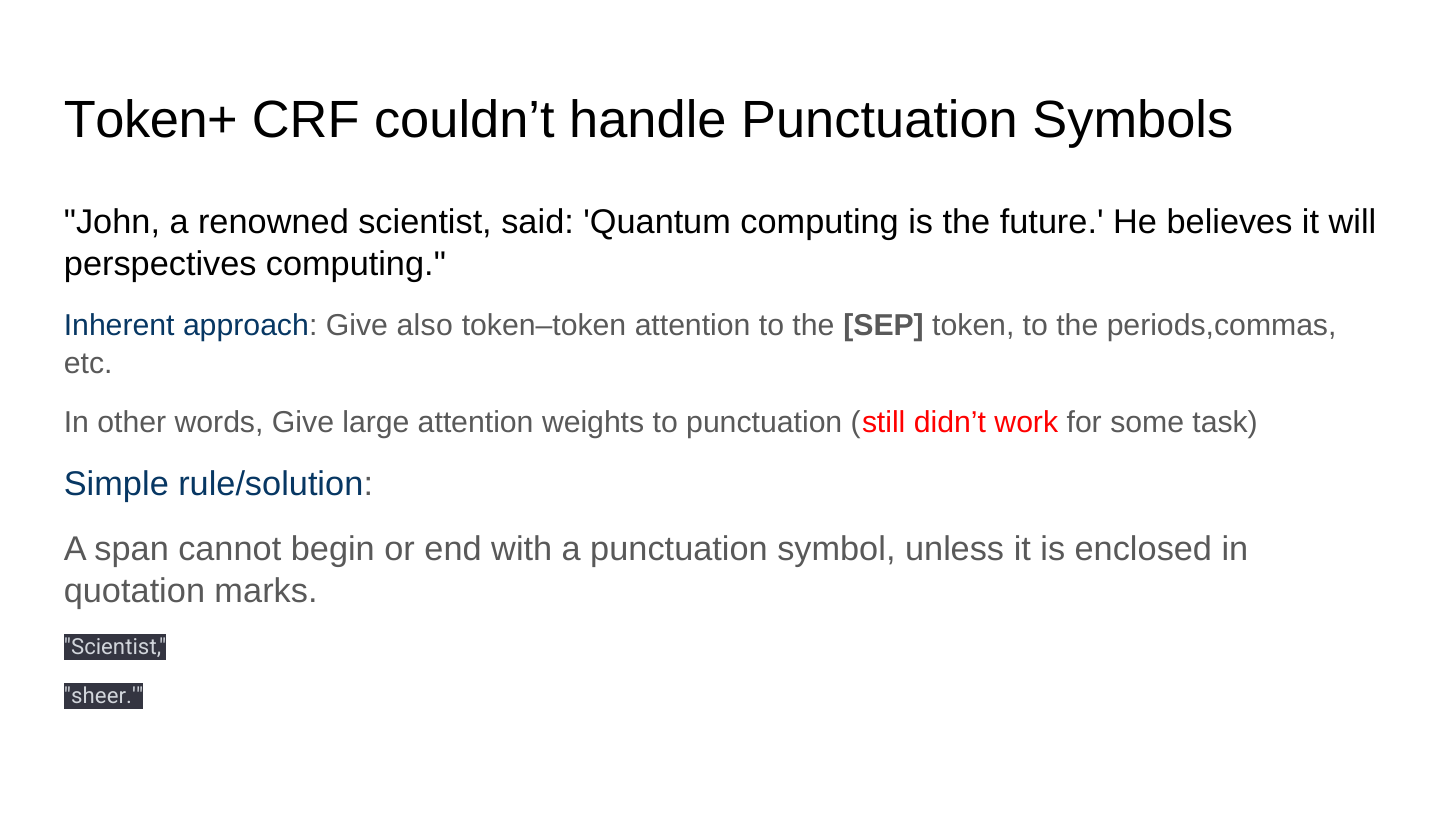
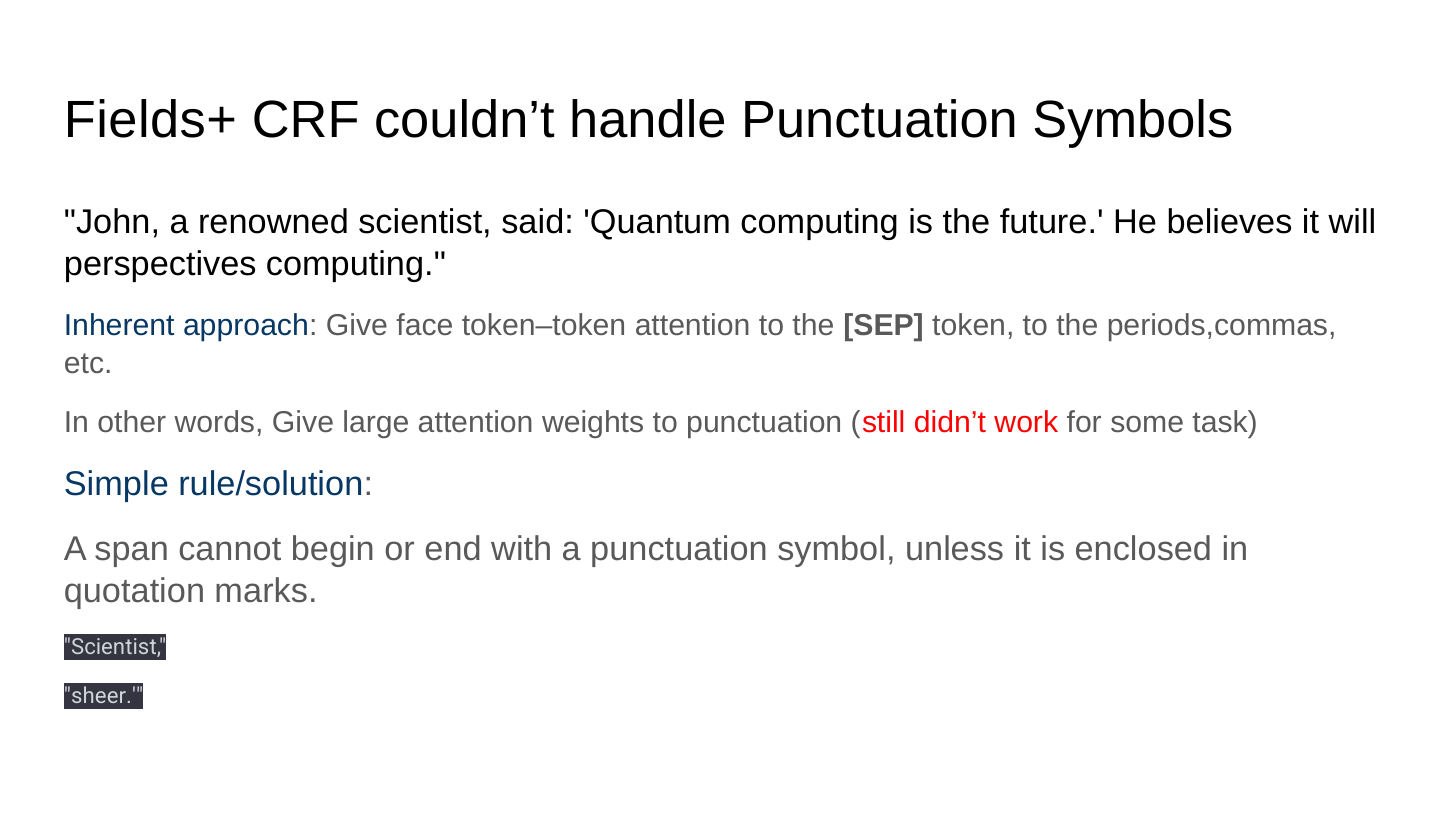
Token+: Token+ -> Fields+ (150, 120)
also: also -> face (425, 326)
